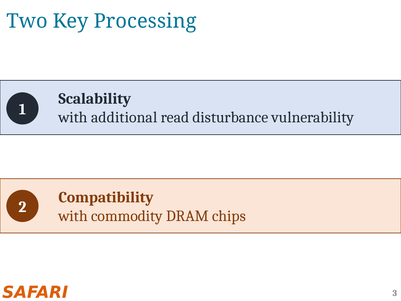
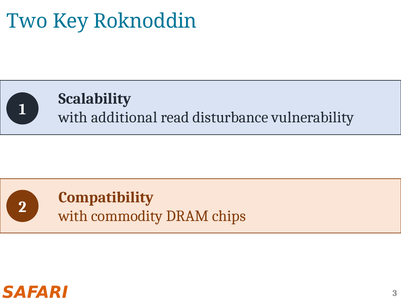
Processing: Processing -> Roknoddin (145, 21)
